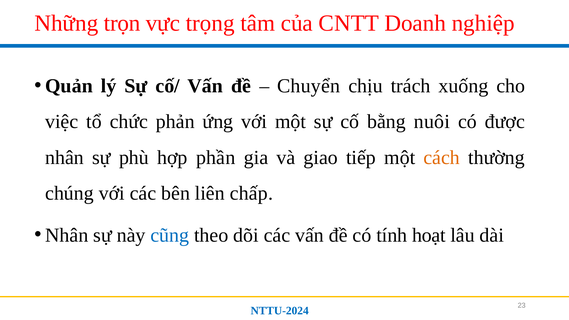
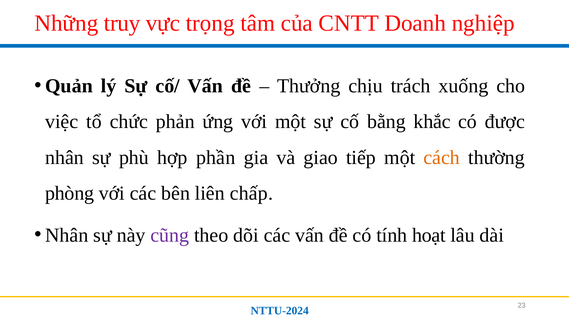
trọn: trọn -> truy (122, 23)
Chuyển: Chuyển -> Thưởng (309, 86)
nuôi: nuôi -> khắc (432, 122)
chúng: chúng -> phòng (70, 193)
cũng colour: blue -> purple (170, 235)
